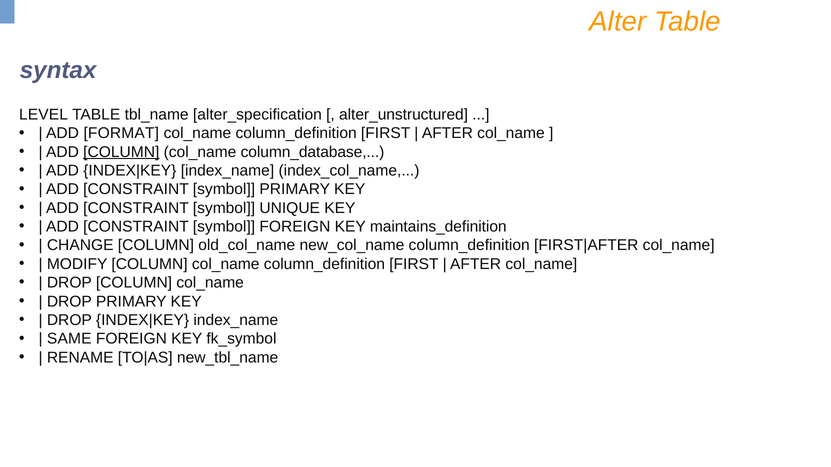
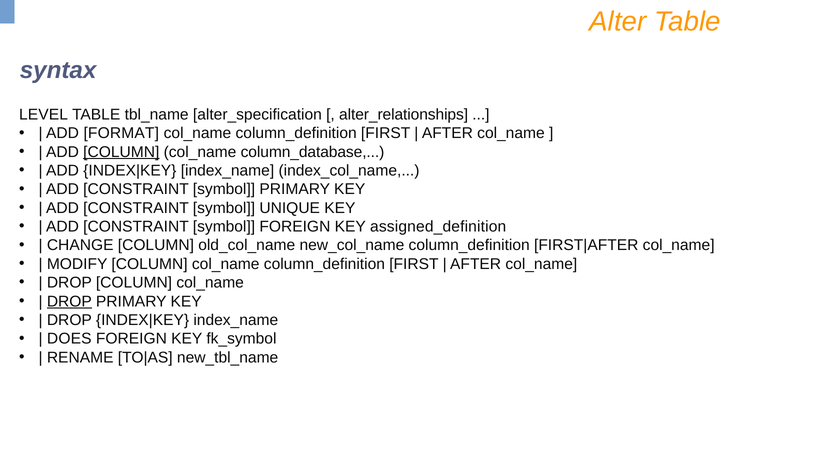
alter_unstructured: alter_unstructured -> alter_relationships (404, 115)
maintains_definition: maintains_definition -> assigned_definition (438, 227)
DROP underline: none -> present (69, 302)
SAME: SAME -> DOES (69, 339)
